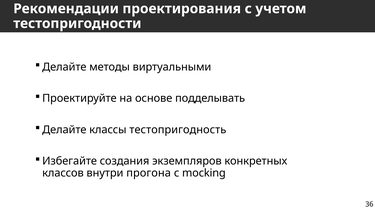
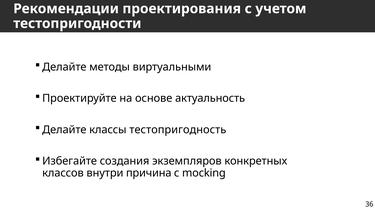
подделывать: подделывать -> актуальность (210, 98)
прогона: прогона -> причина (149, 173)
